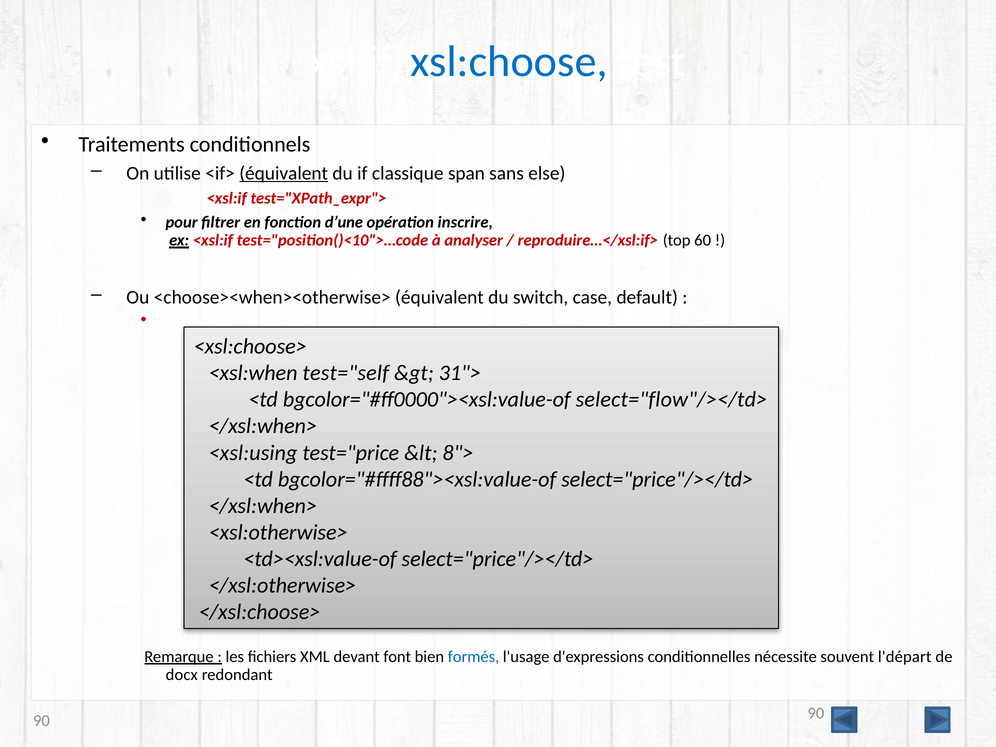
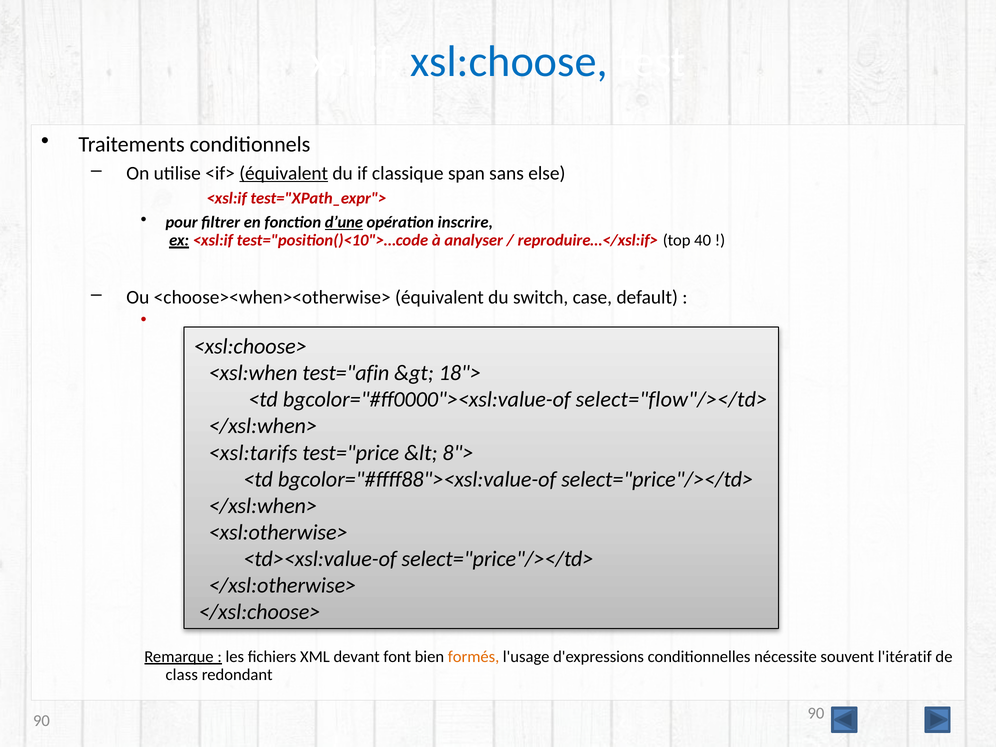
d’une underline: none -> present (344, 222)
60: 60 -> 40 (703, 240)
test="self: test="self -> test="afin (346, 373)
31">: 31"> -> 18"> (460, 373)
<xsl:using: <xsl:using -> <xsl:tarifs (253, 453)
formés colour: blue -> orange (474, 657)
l'départ: l'départ -> l'itératif (905, 657)
docx: docx -> class (182, 675)
